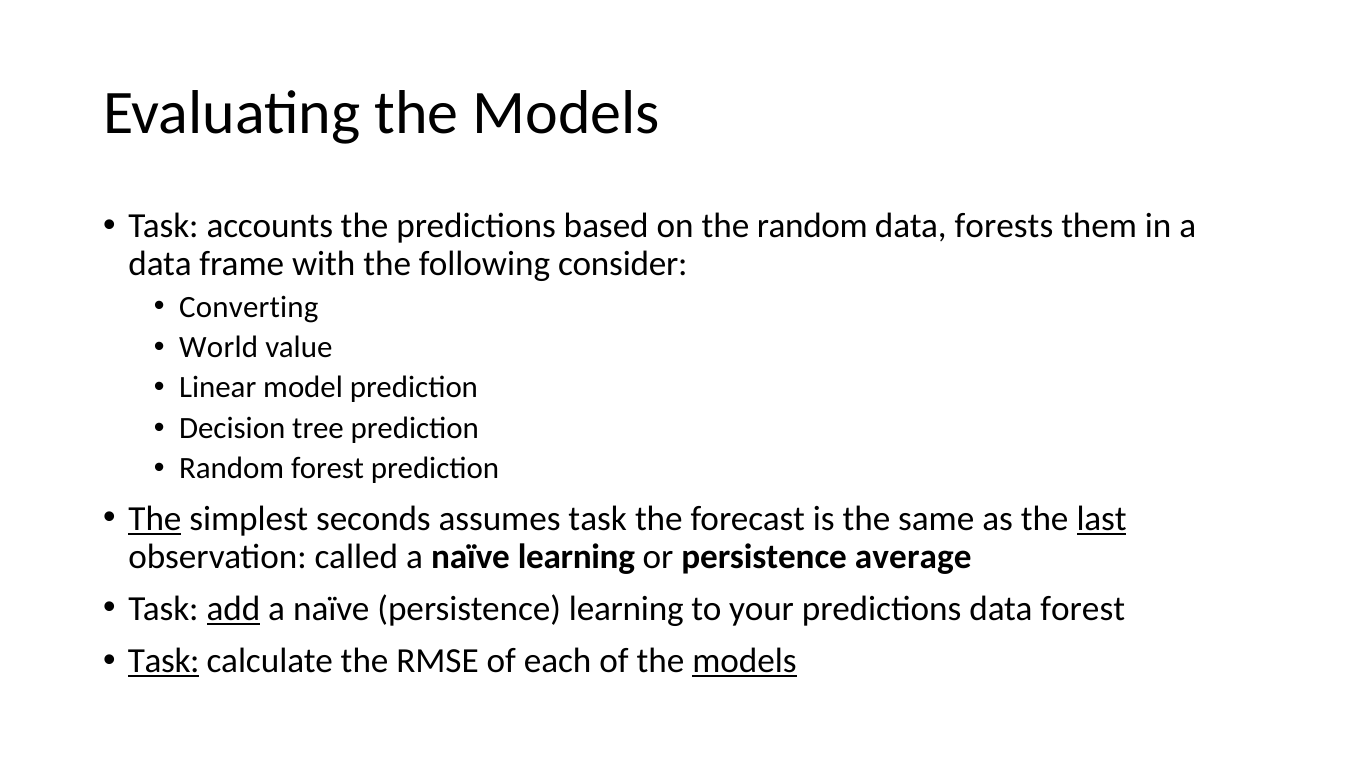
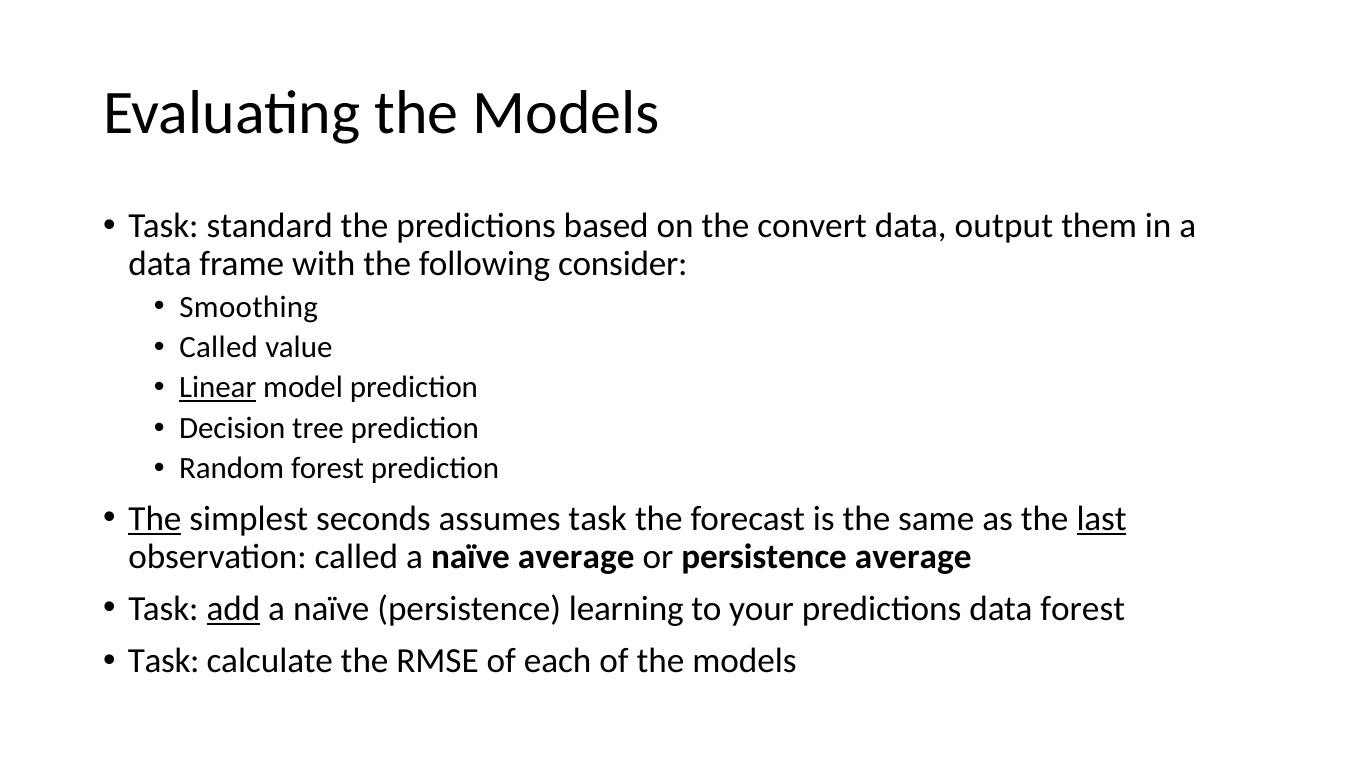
accounts: accounts -> standard (270, 226)
the random: random -> convert (812, 226)
forests: forests -> output (1004, 226)
Converting: Converting -> Smoothing (249, 307)
World: World -> Called (219, 348)
Linear underline: none -> present (218, 388)
naïve learning: learning -> average (576, 557)
Task underline: present -> none (164, 661)
models underline: present -> none (744, 661)
